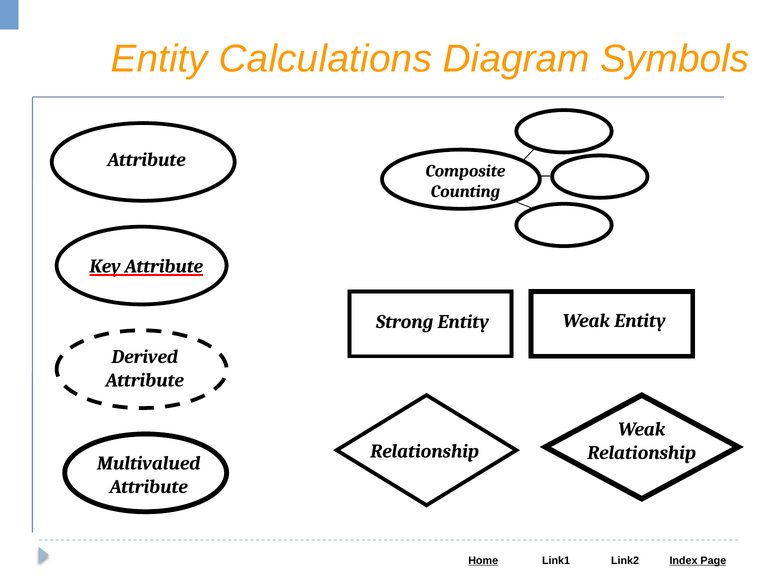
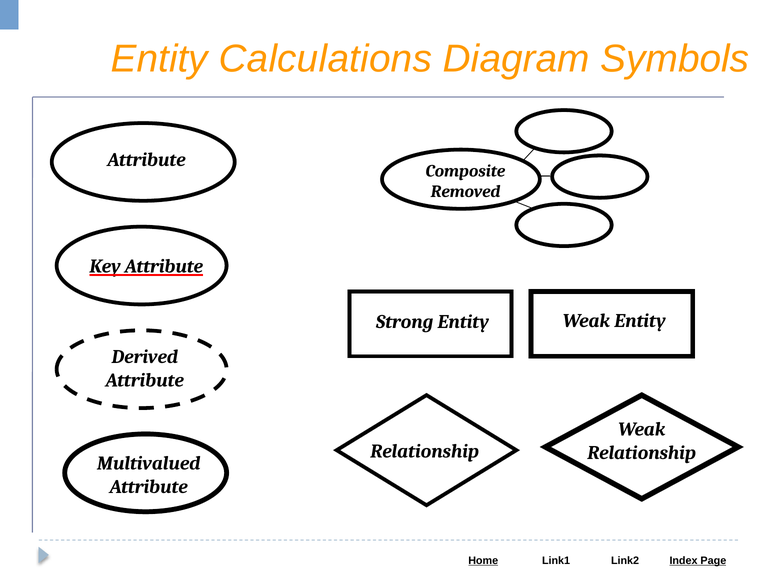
Counting: Counting -> Removed (466, 192)
